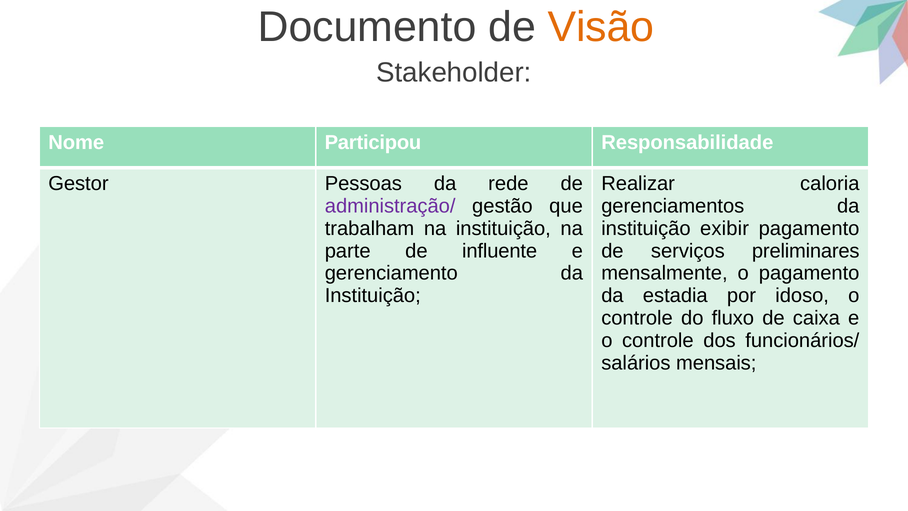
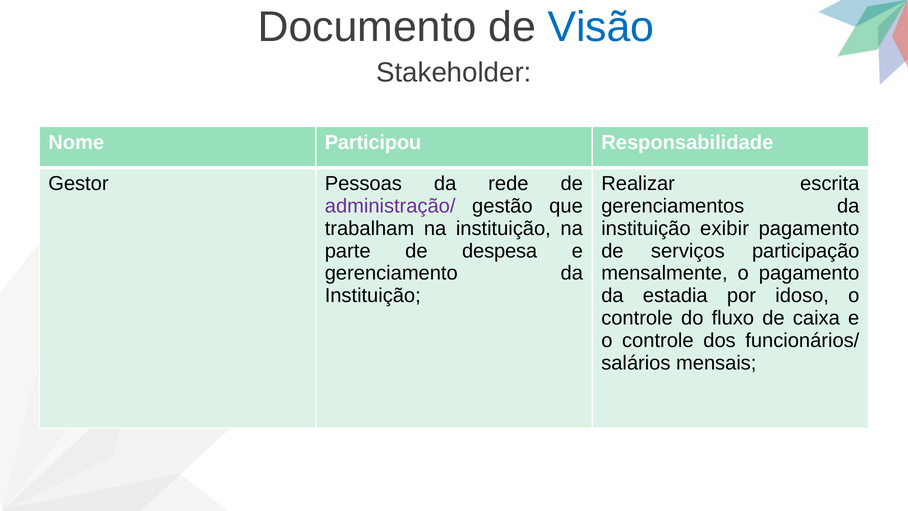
Visão colour: orange -> blue (601, 27)
caloria: caloria -> escrita (830, 184)
influente: influente -> despesa (500, 251)
preliminares: preliminares -> participação (806, 251)
